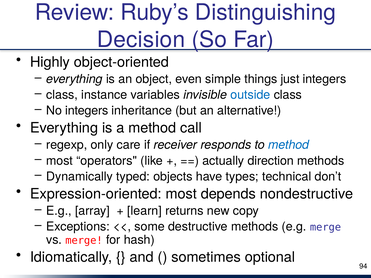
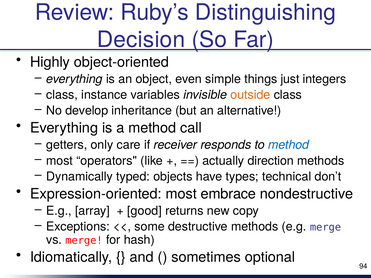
outside colour: blue -> orange (250, 95)
No integers: integers -> develop (87, 111)
regexp: regexp -> getters (67, 145)
depends: depends -> embrace (228, 194)
learn: learn -> good (145, 211)
